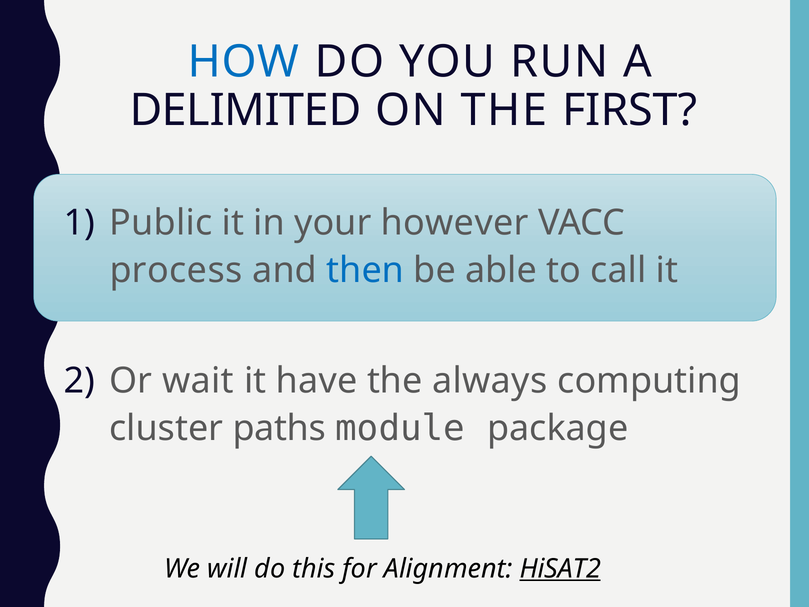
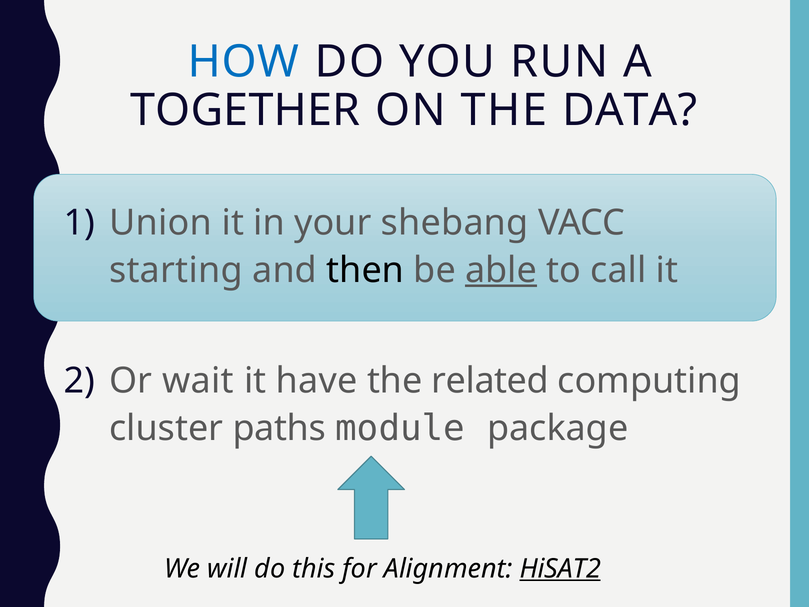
DELIMITED: DELIMITED -> TOGETHER (245, 110)
FIRST: FIRST -> DATA (630, 110)
Public: Public -> Union (161, 223)
however: however -> shebang (455, 223)
process: process -> starting (176, 270)
then colour: blue -> black (365, 270)
able underline: none -> present (501, 270)
always: always -> related (490, 381)
